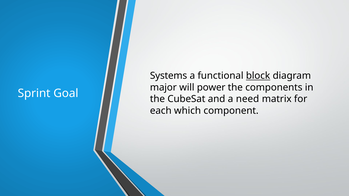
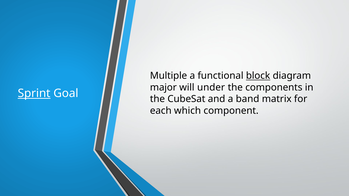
Systems: Systems -> Multiple (169, 76)
power: power -> under (211, 88)
Sprint underline: none -> present (34, 94)
need: need -> band (248, 99)
